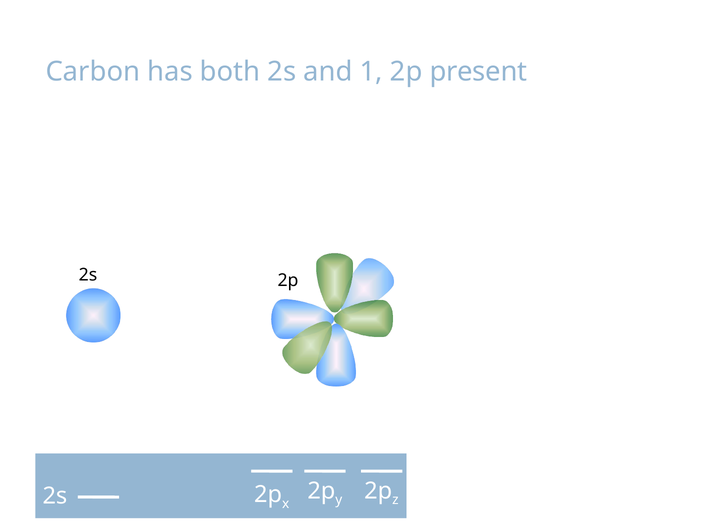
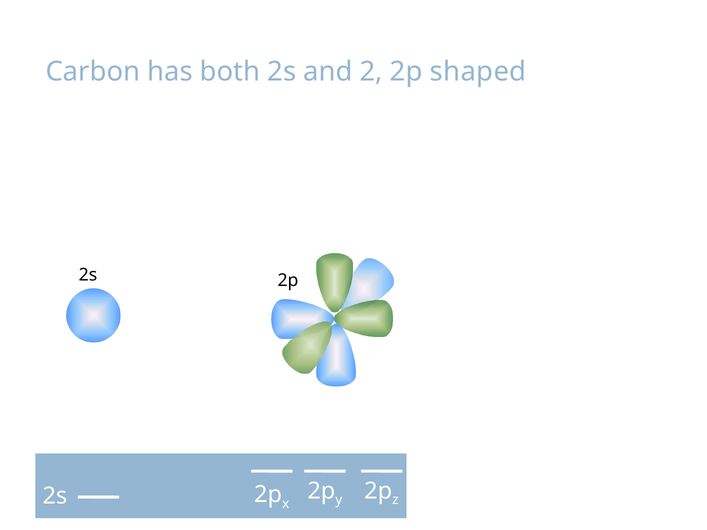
1: 1 -> 2 (371, 72)
present: present -> shaped (478, 72)
